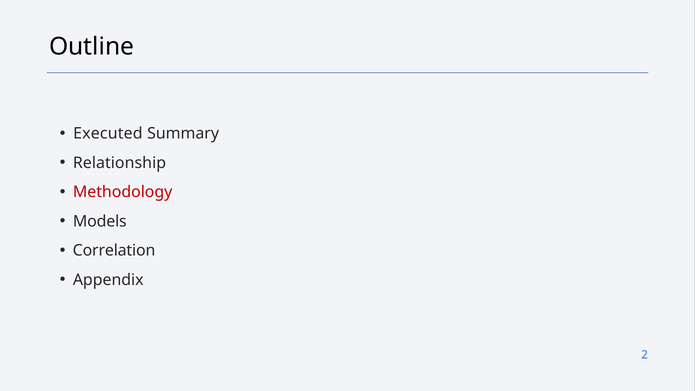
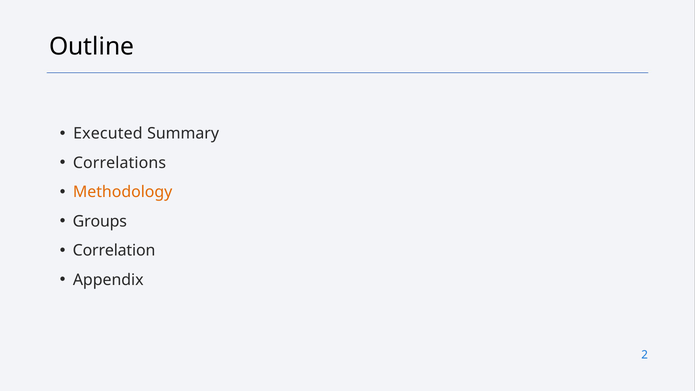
Relationship: Relationship -> Correlations (119, 163)
Methodology colour: red -> orange (123, 192)
Models: Models -> Groups (100, 221)
